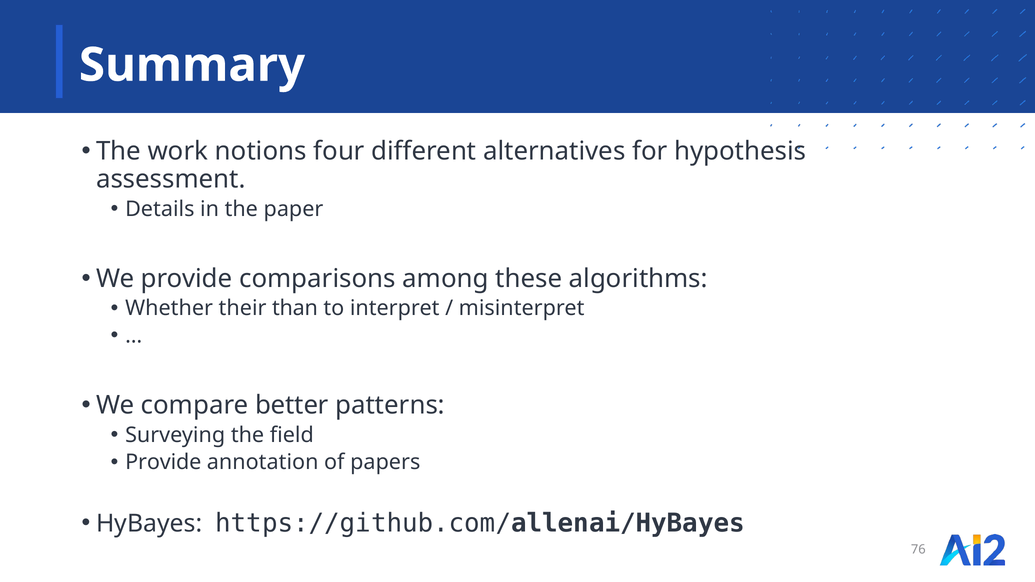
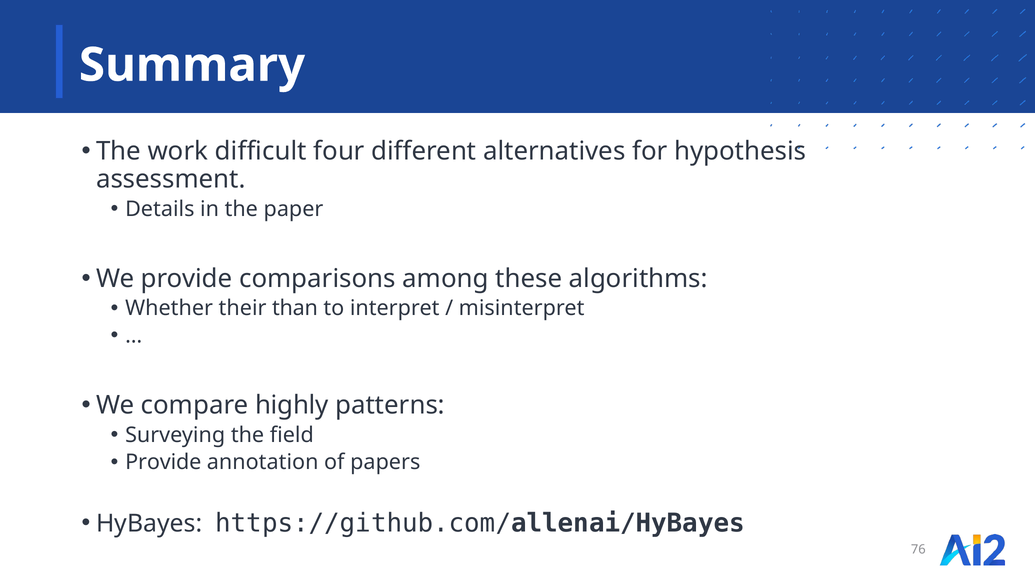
notions: notions -> difficult (261, 151)
better: better -> highly (292, 405)
